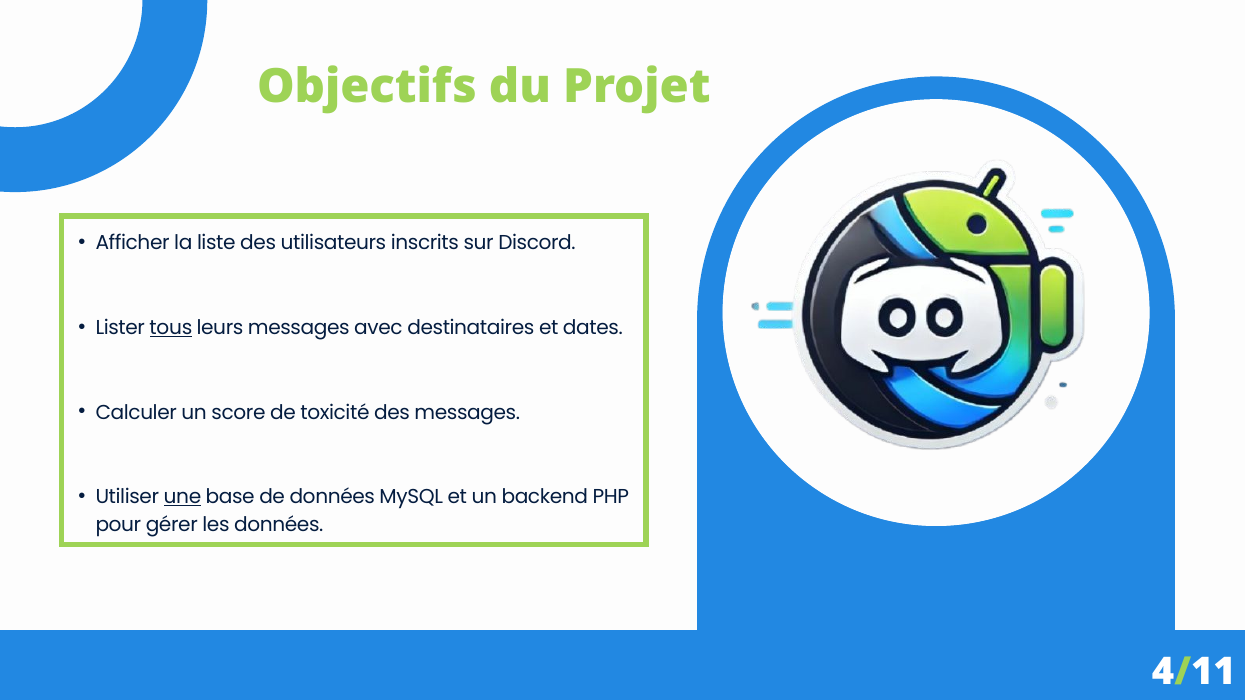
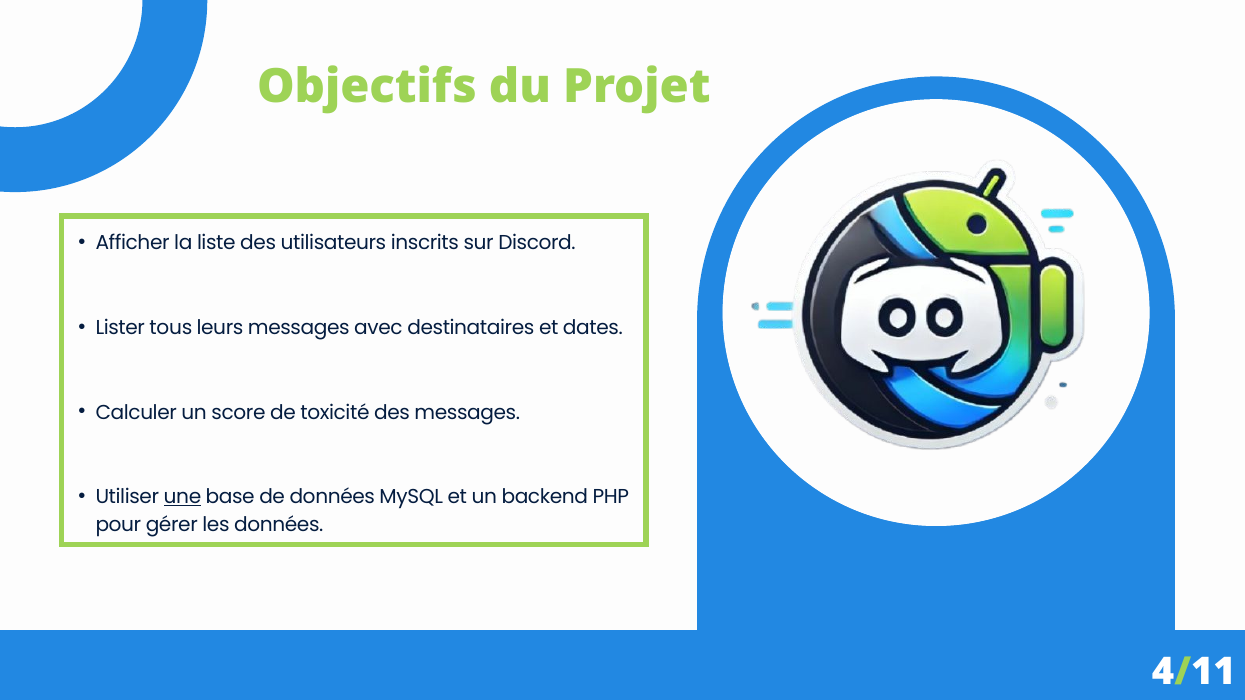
tous underline: present -> none (171, 328)
